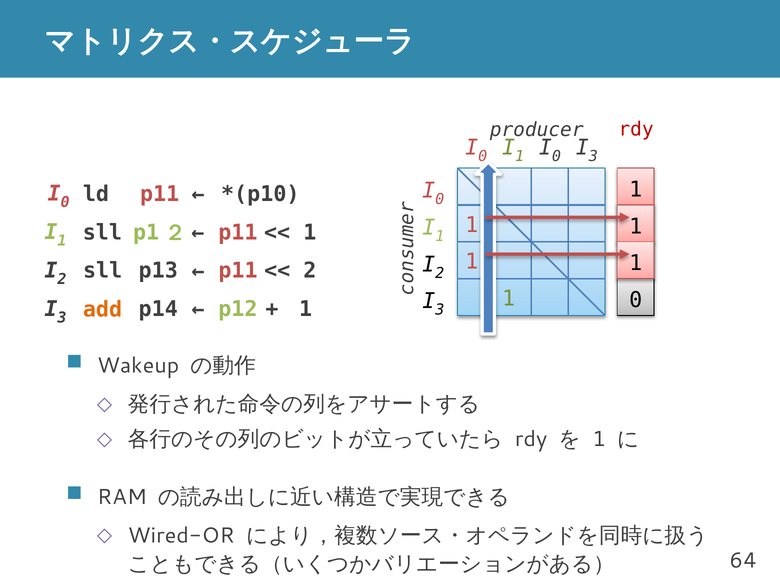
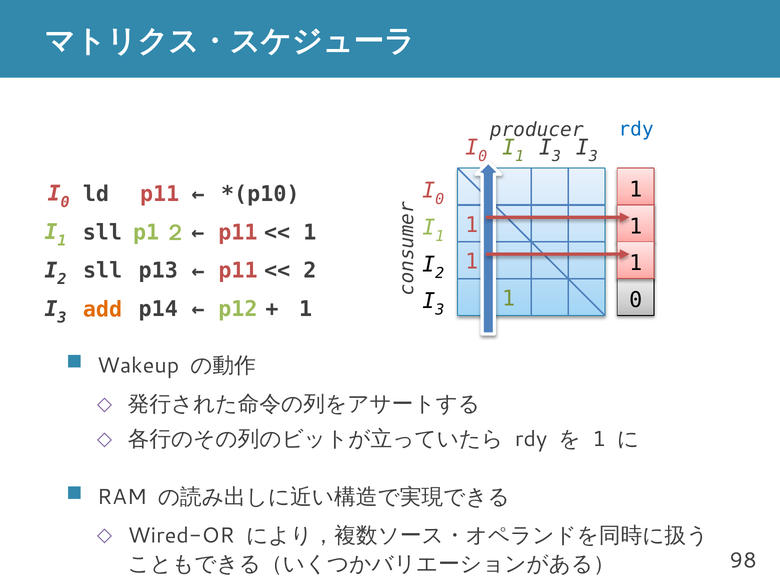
rdy colour: red -> blue (636, 130)
0: 0 -> 3 (556, 156)
64: 64 -> 98 (743, 561)
